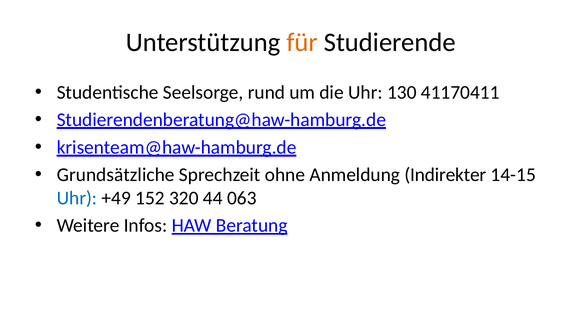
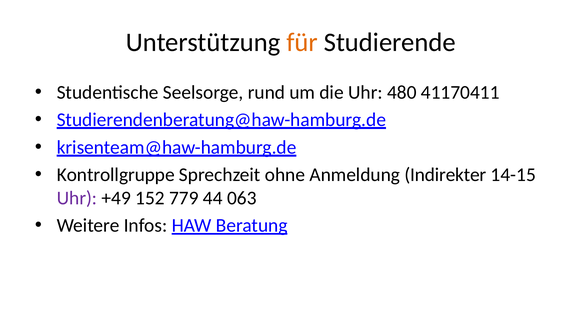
130: 130 -> 480 (402, 92)
Grundsätzliche: Grundsätzliche -> Kontrollgruppe (116, 175)
Uhr colour: blue -> purple (77, 198)
320: 320 -> 779 (184, 198)
